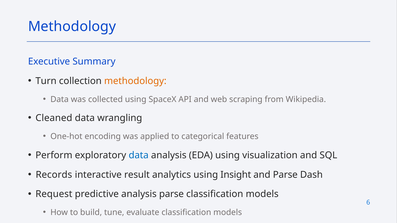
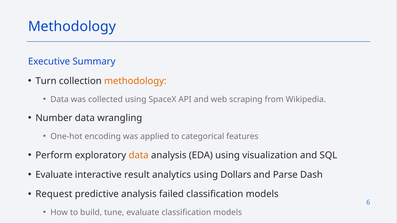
Cleaned: Cleaned -> Number (54, 118)
data colour: blue -> orange (139, 155)
Records: Records -> Evaluate (54, 175)
Insight: Insight -> Dollars (236, 175)
analysis parse: parse -> failed (171, 194)
